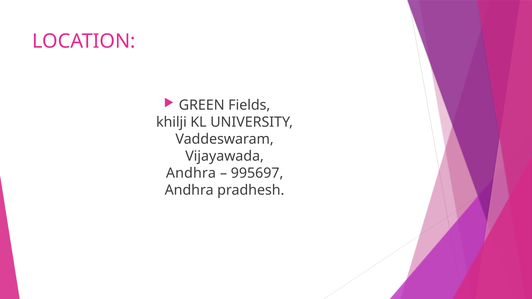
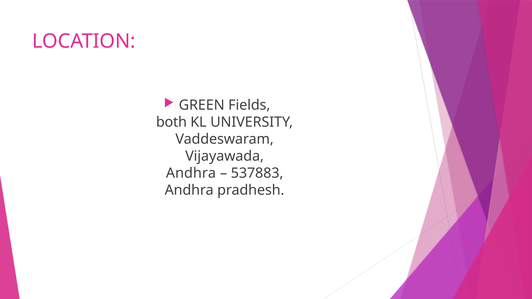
khilji: khilji -> both (171, 122)
995697: 995697 -> 537883 (257, 173)
